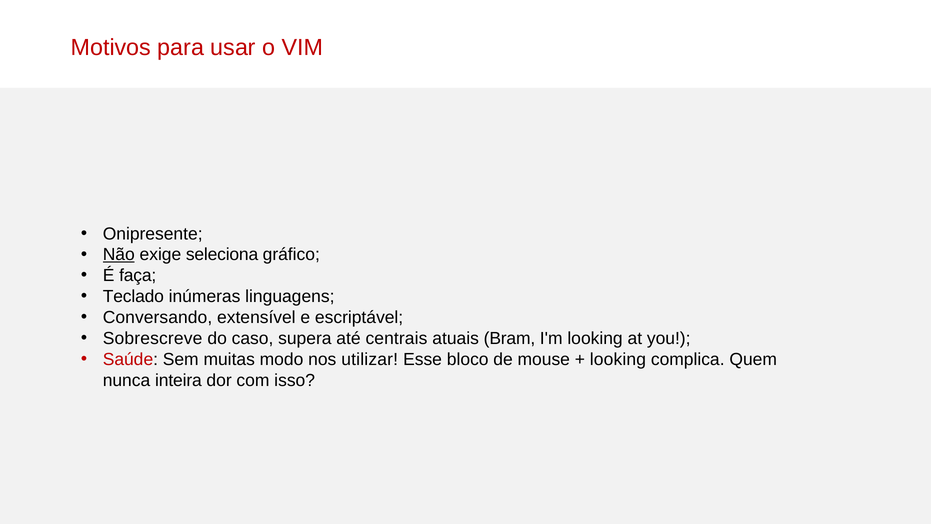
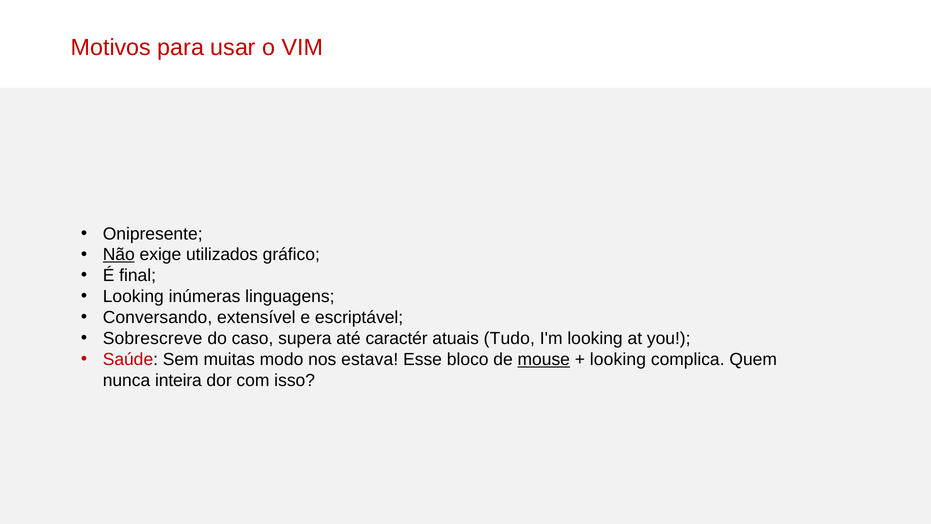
seleciona: seleciona -> utilizados (222, 255)
faça: faça -> final (138, 275)
Teclado: Teclado -> Looking (133, 296)
centrais: centrais -> caractér (397, 338)
Bram: Bram -> Tudo (509, 338)
utilizar: utilizar -> estava (370, 359)
mouse underline: none -> present (544, 359)
